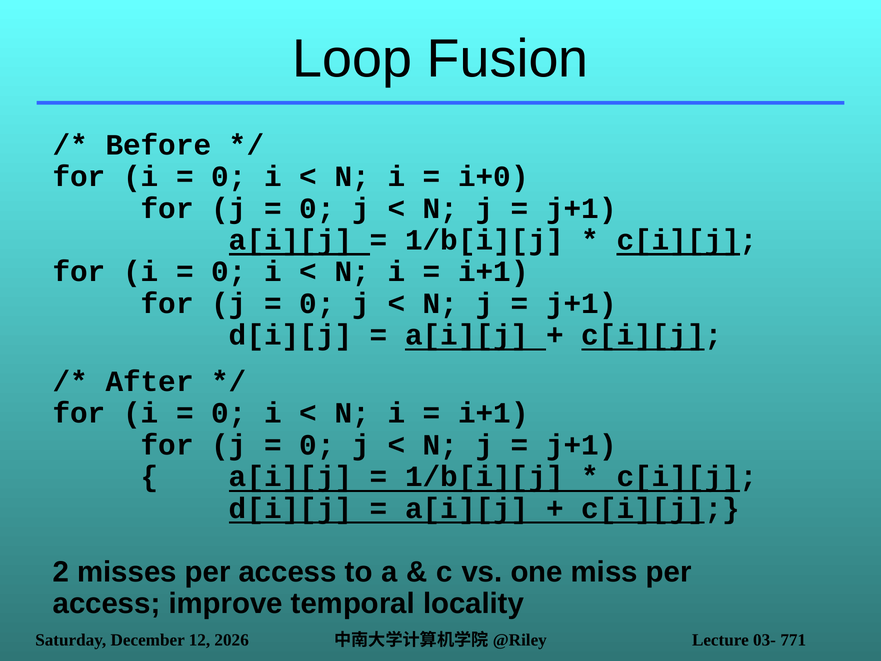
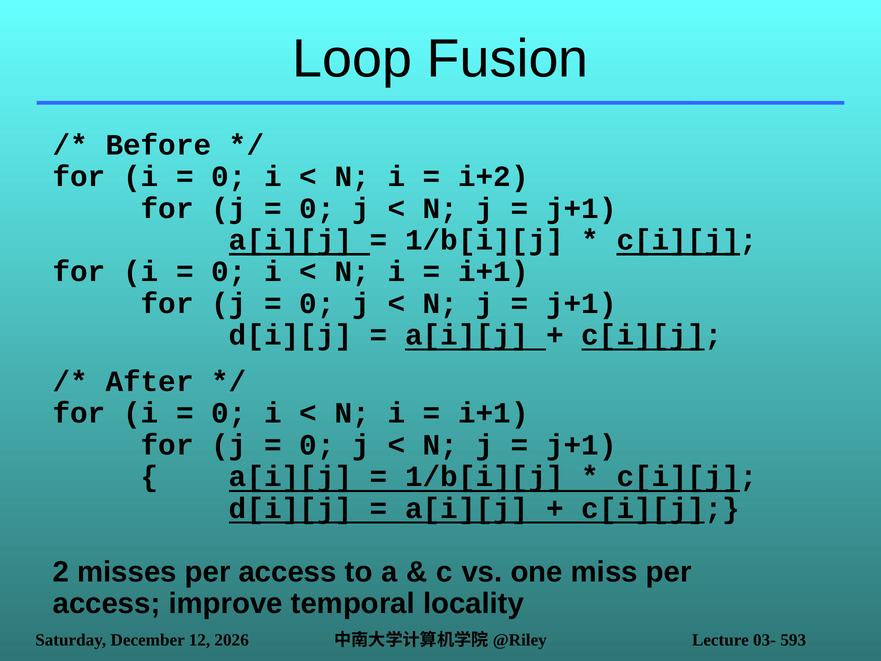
i+0: i+0 -> i+2 (493, 177)
771: 771 -> 593 (793, 640)
